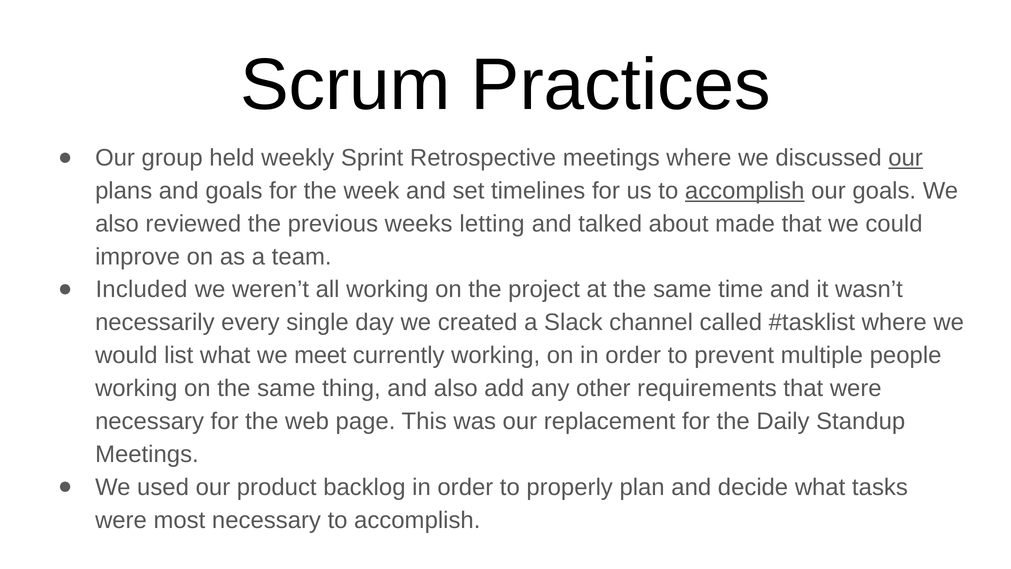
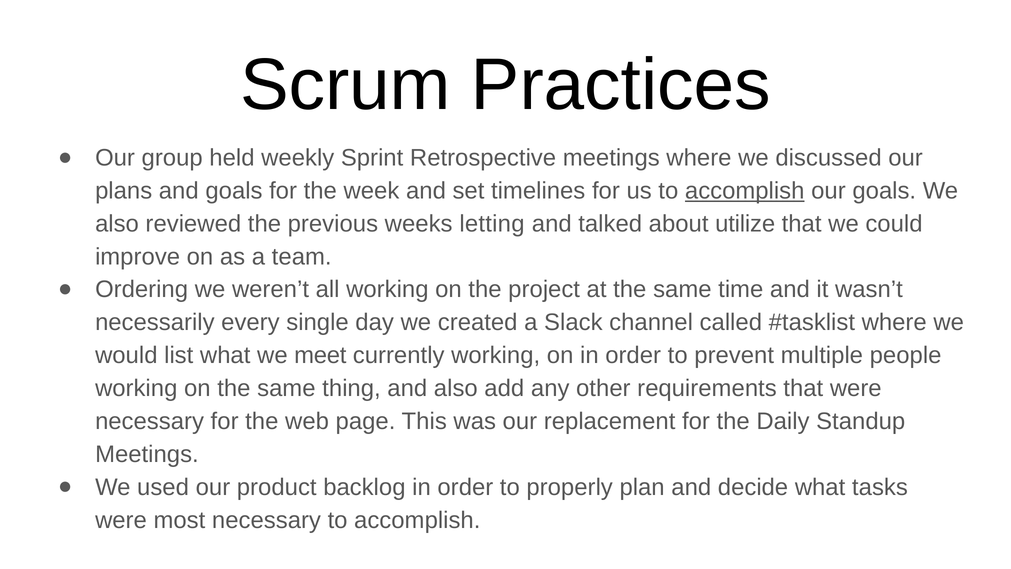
our underline: present -> none (906, 158)
made: made -> utilize (745, 224)
Included: Included -> Ordering (142, 289)
